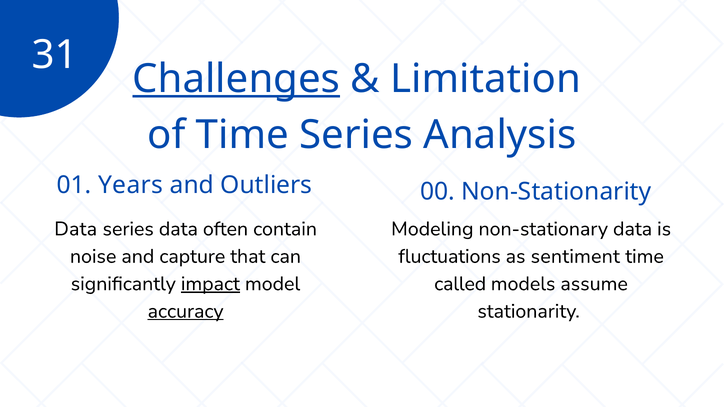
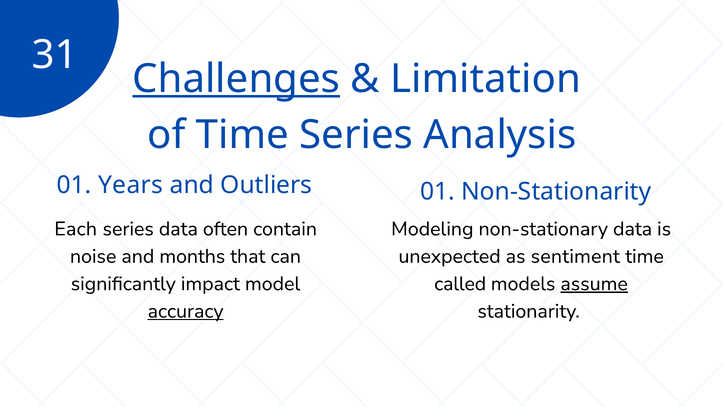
Outliers 00: 00 -> 01 (438, 192)
Data: Data -> Each (76, 229)
capture: capture -> months (192, 256)
fluctuations: fluctuations -> unexpected (450, 256)
impact underline: present -> none (210, 284)
assume underline: none -> present (594, 284)
